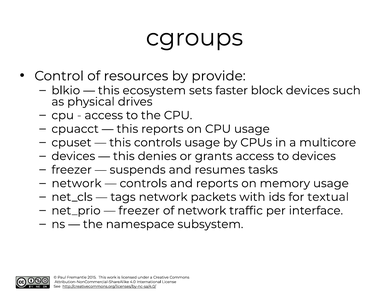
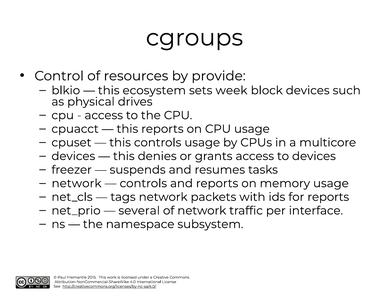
faster: faster -> week (231, 90)
for textual: textual -> reports (328, 197)
freezer: freezer -> several (139, 210)
